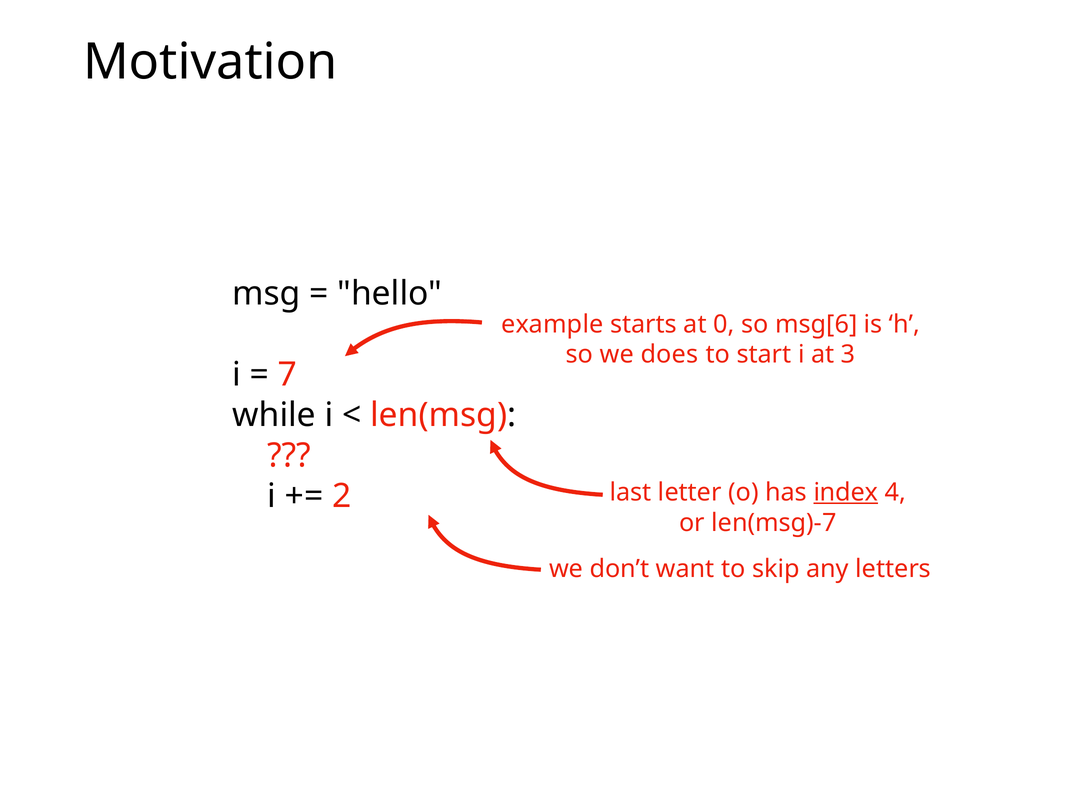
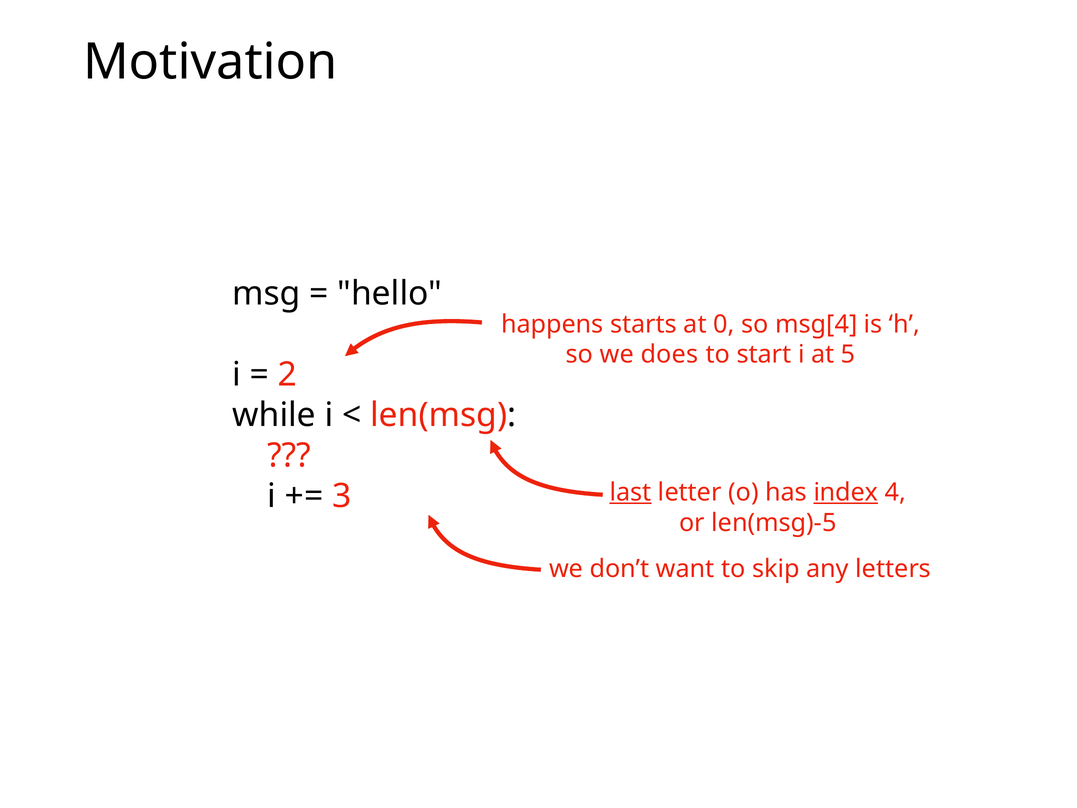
example: example -> happens (552, 324)
msg[6: msg[6 -> msg[4 (816, 324)
3: 3 -> 5 (848, 355)
7: 7 -> 2 (287, 375)
last underline: none -> present (631, 492)
2: 2 -> 3 (342, 496)
len(msg)-7: len(msg)-7 -> len(msg)-5 (774, 523)
